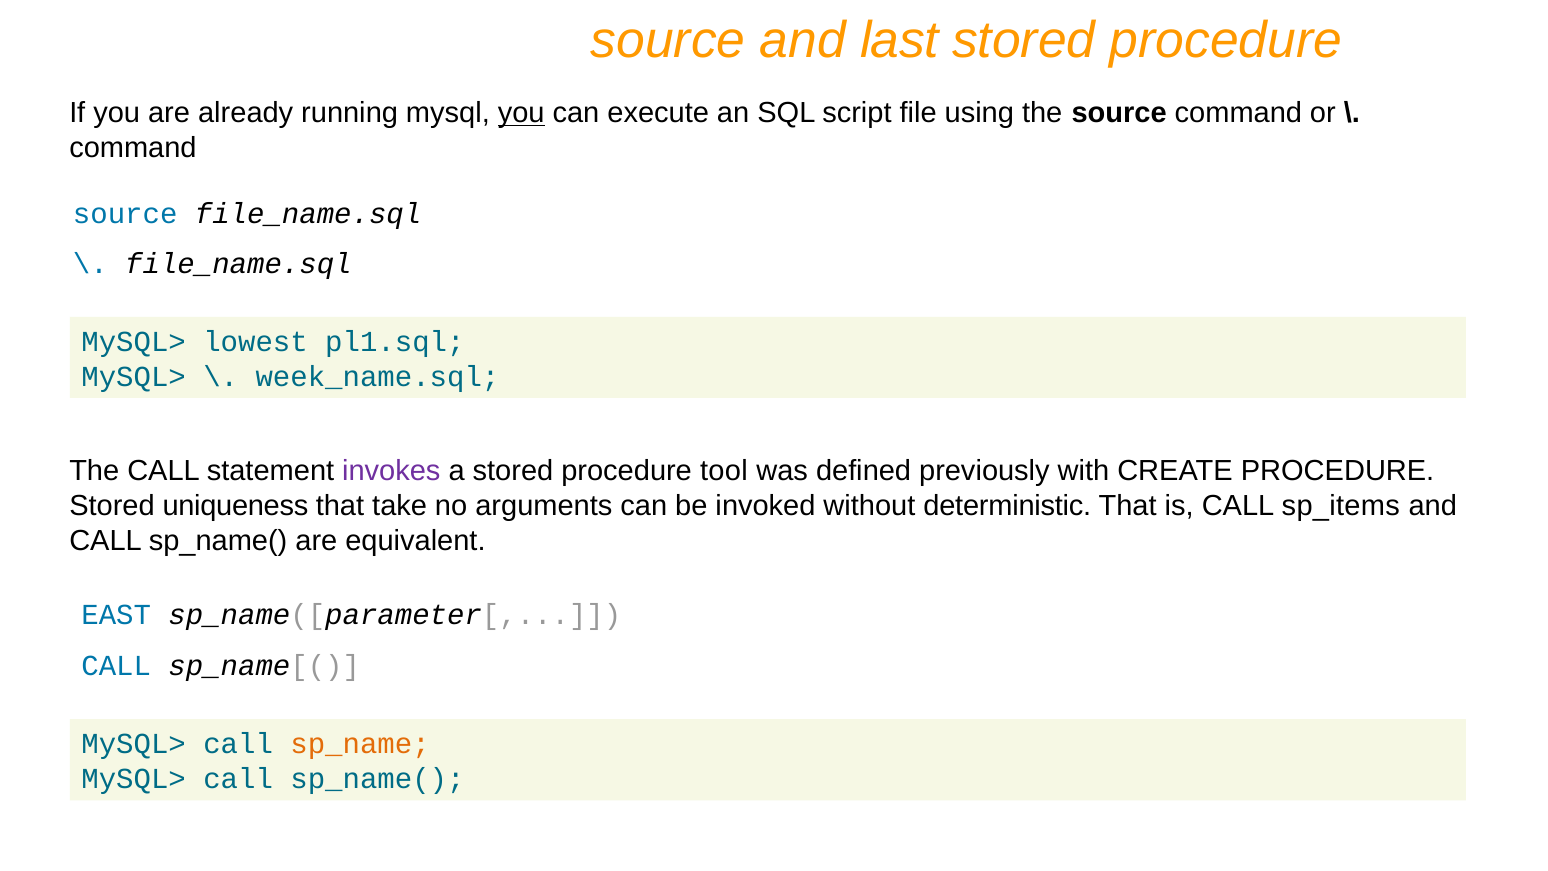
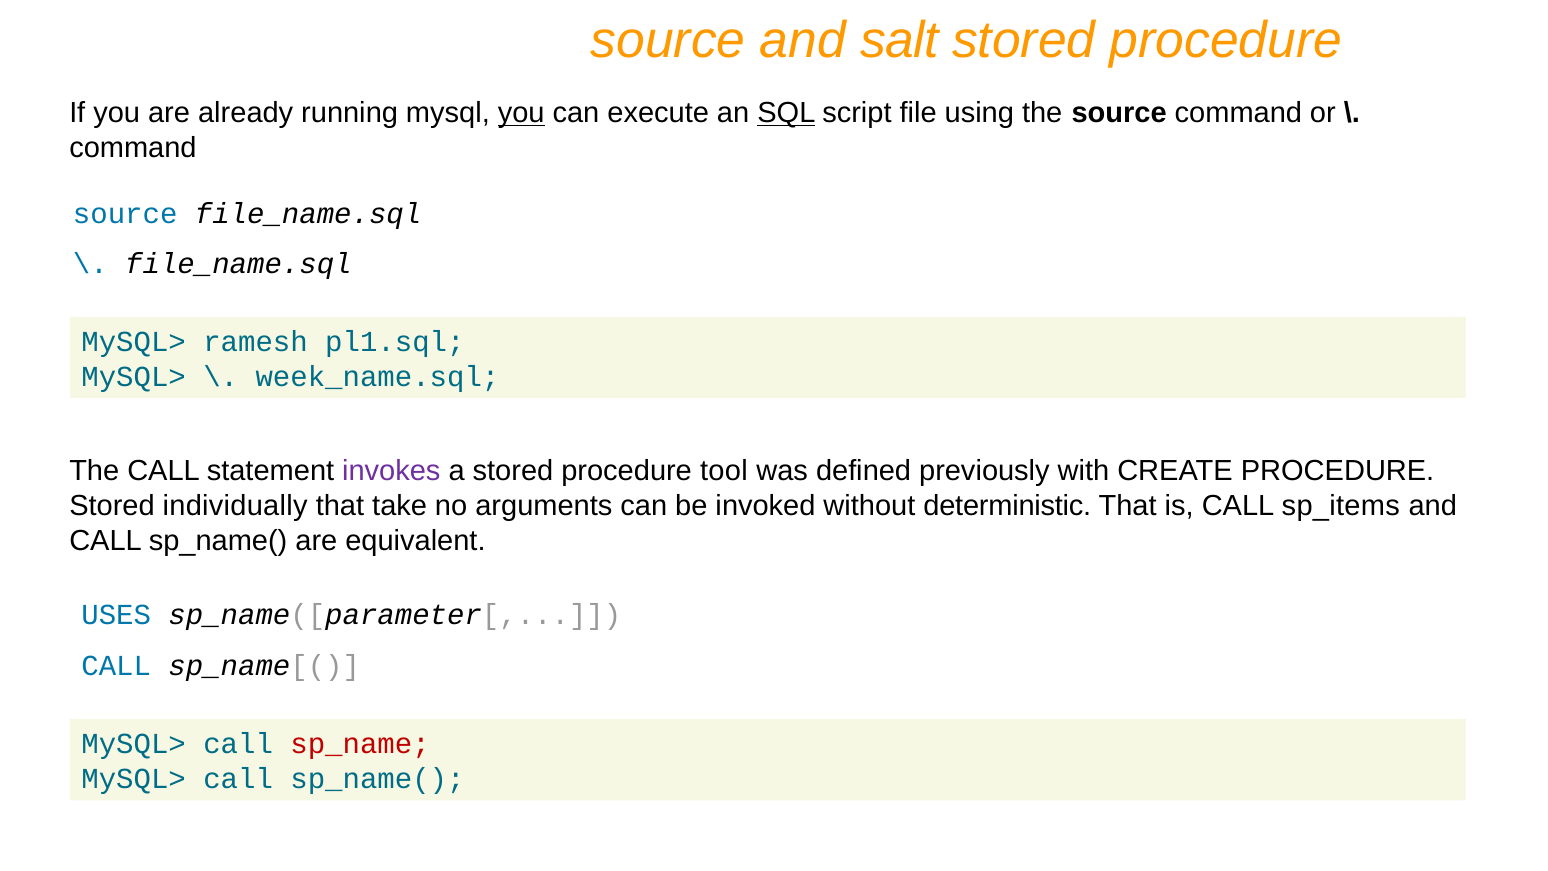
last: last -> salt (899, 40)
SQL underline: none -> present (786, 113)
lowest: lowest -> ramesh (256, 342)
uniqueness: uniqueness -> individually (235, 506)
EAST: EAST -> USES (116, 615)
sp_name colour: orange -> red (360, 744)
